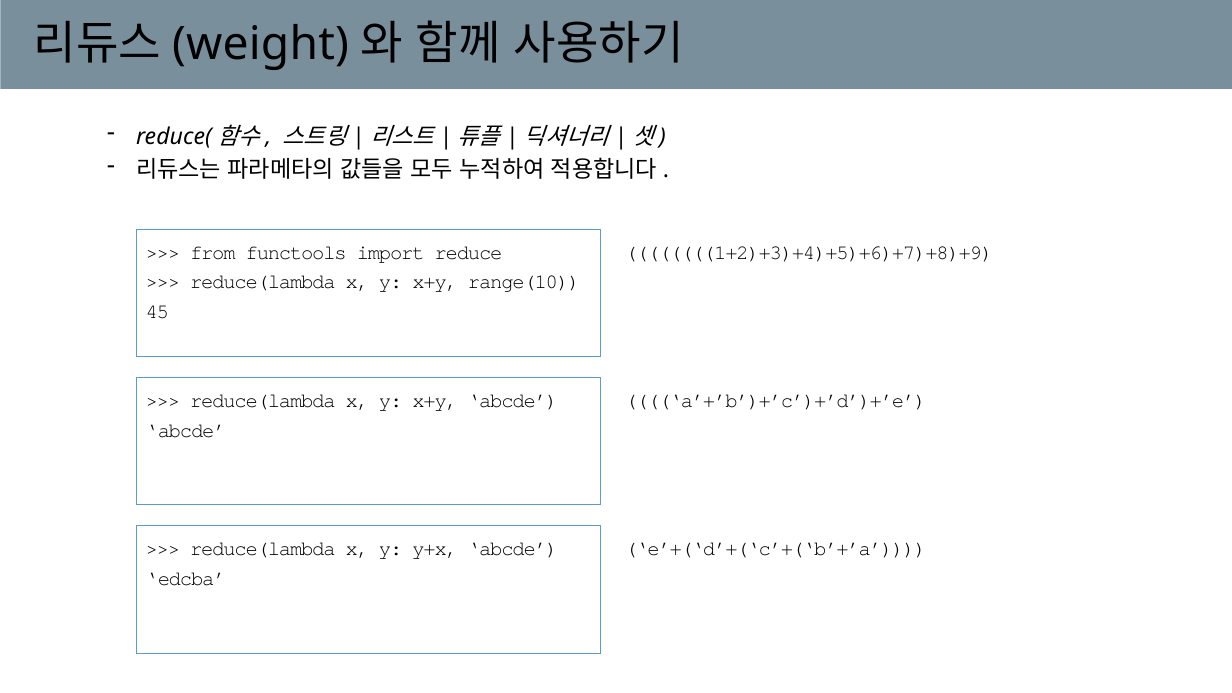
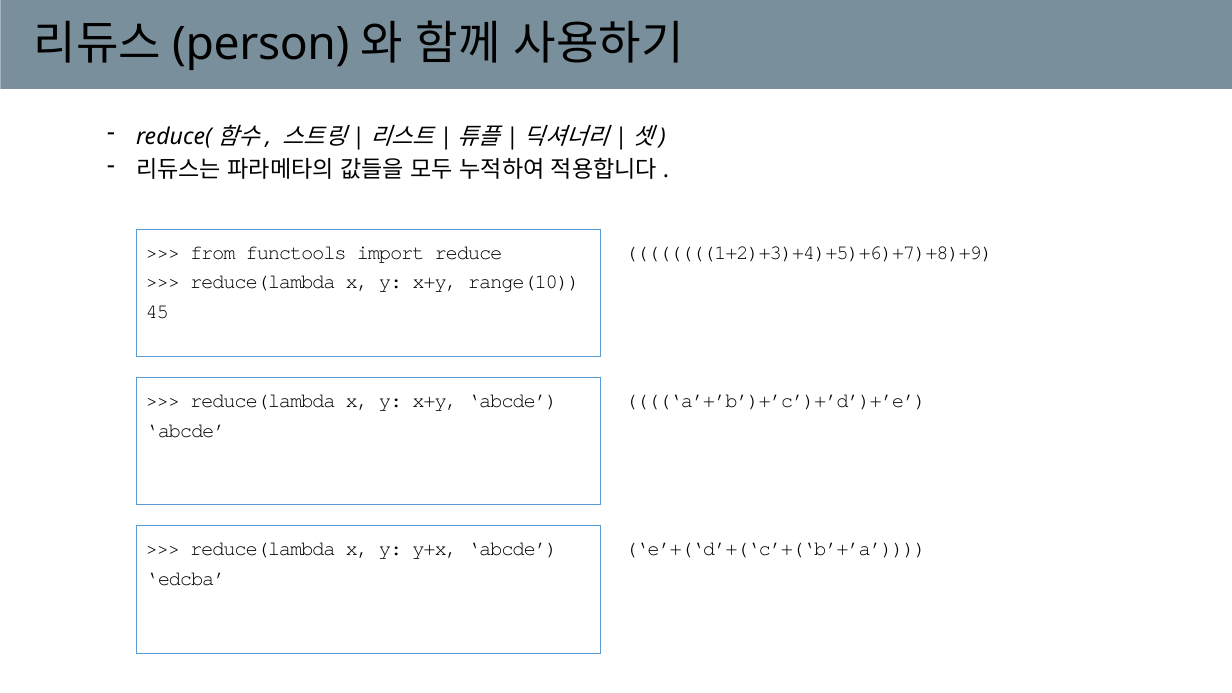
weight: weight -> person (261, 44)
